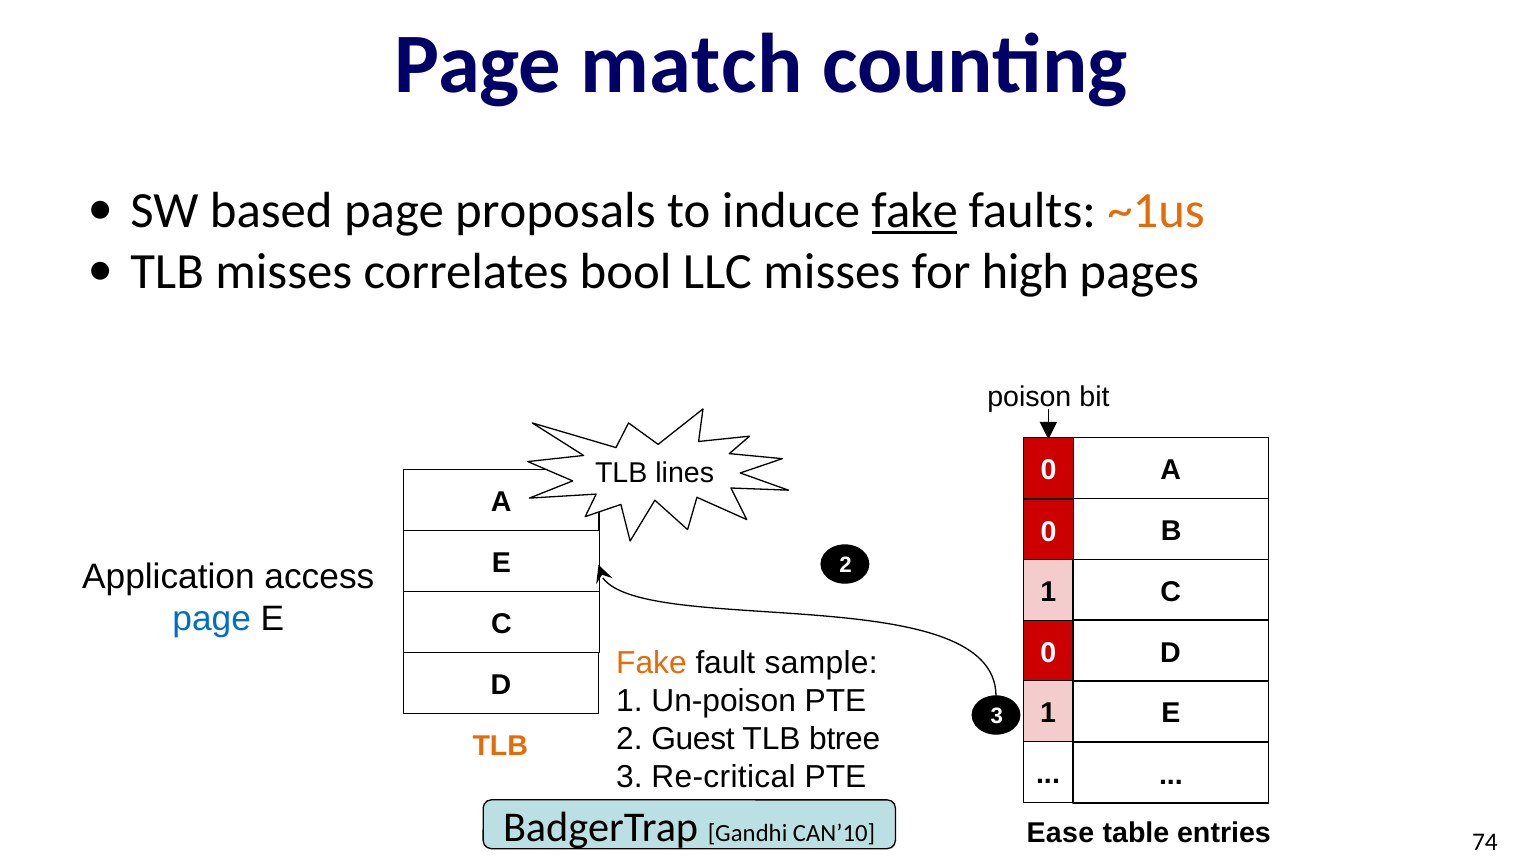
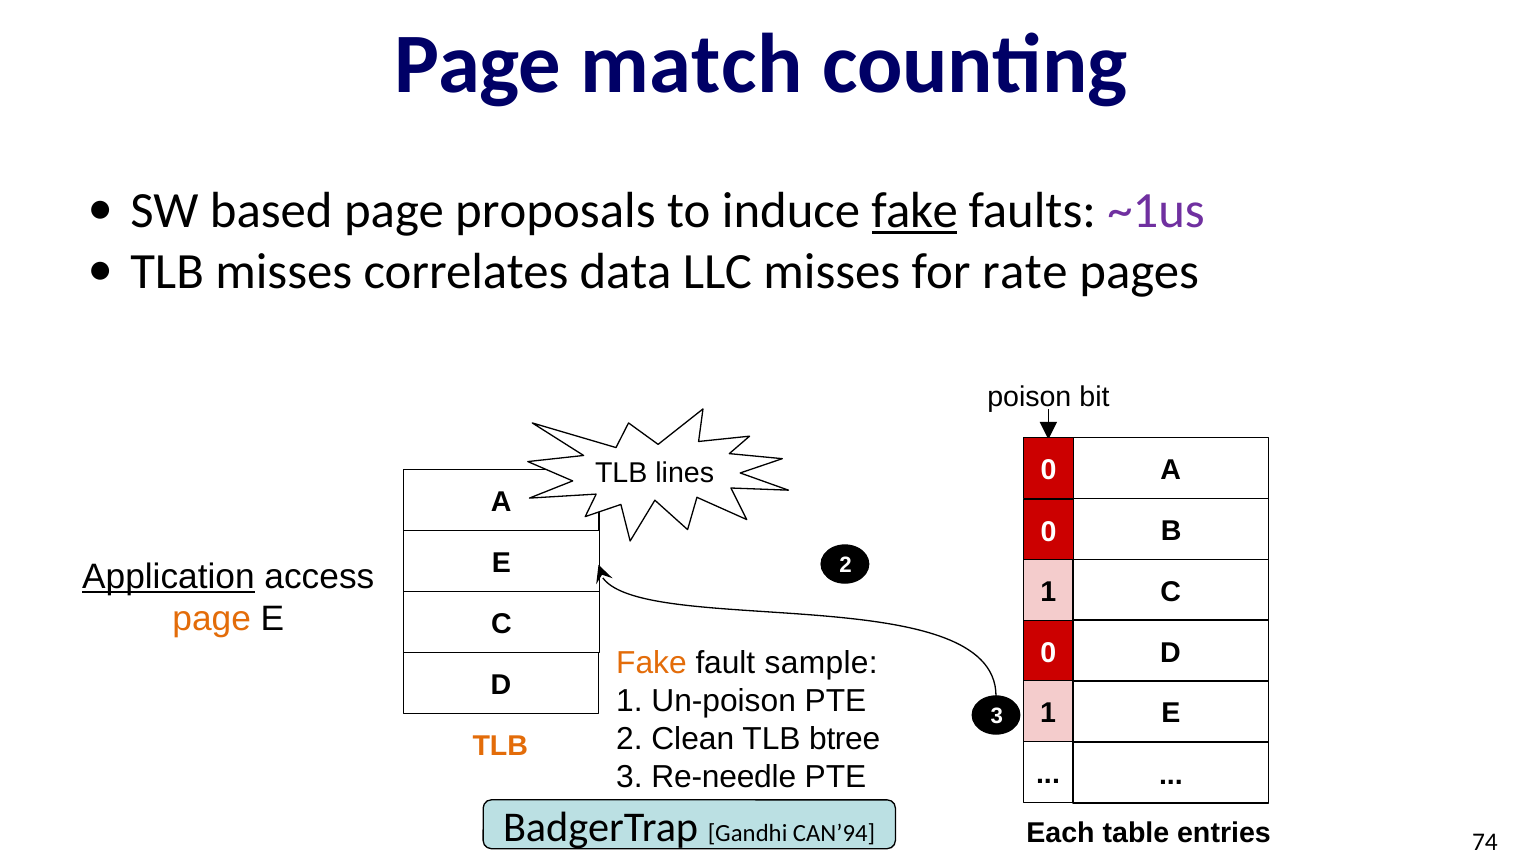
~1us colour: orange -> purple (1156, 211)
bool: bool -> data (626, 272)
high: high -> rate (1025, 272)
Application underline: none -> present (168, 576)
page colour: blue -> orange (212, 619)
Guest: Guest -> Clean (693, 739)
Re-critical: Re-critical -> Re-needle (724, 777)
CAN’10: CAN’10 -> CAN’94 (834, 833)
Ease: Ease -> Each (1061, 833)
